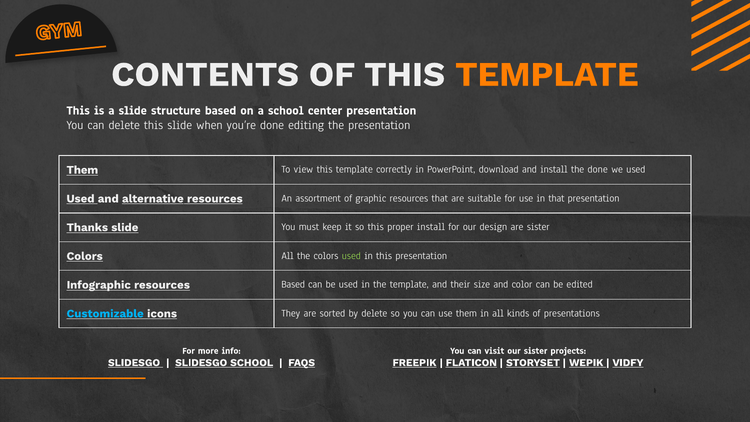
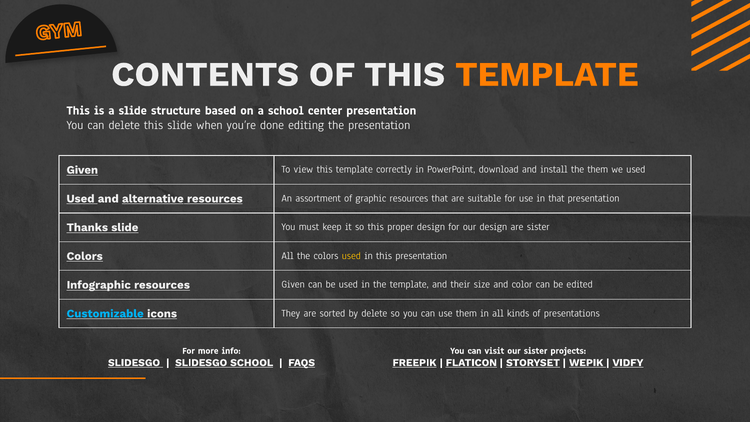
Them: Them -> Given (82, 170)
the done: done -> them (598, 169)
proper install: install -> design (431, 227)
used colour: light green -> yellow (351, 256)
resources Based: Based -> Given (293, 284)
